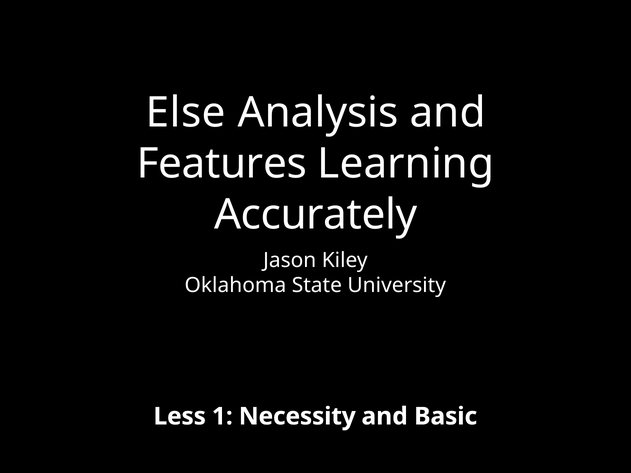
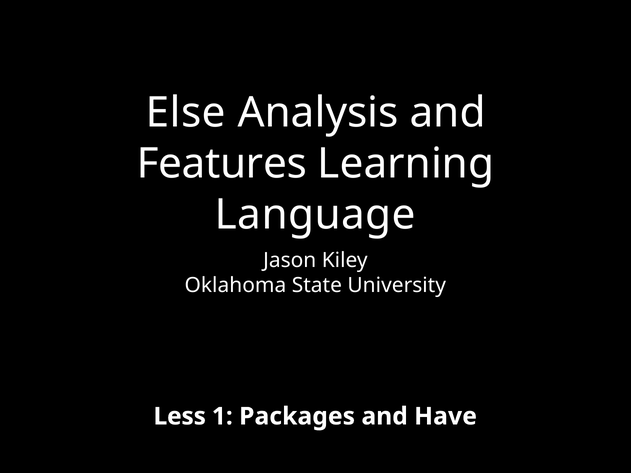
Accurately: Accurately -> Language (315, 215)
Necessity: Necessity -> Packages (297, 417)
Basic: Basic -> Have (446, 417)
